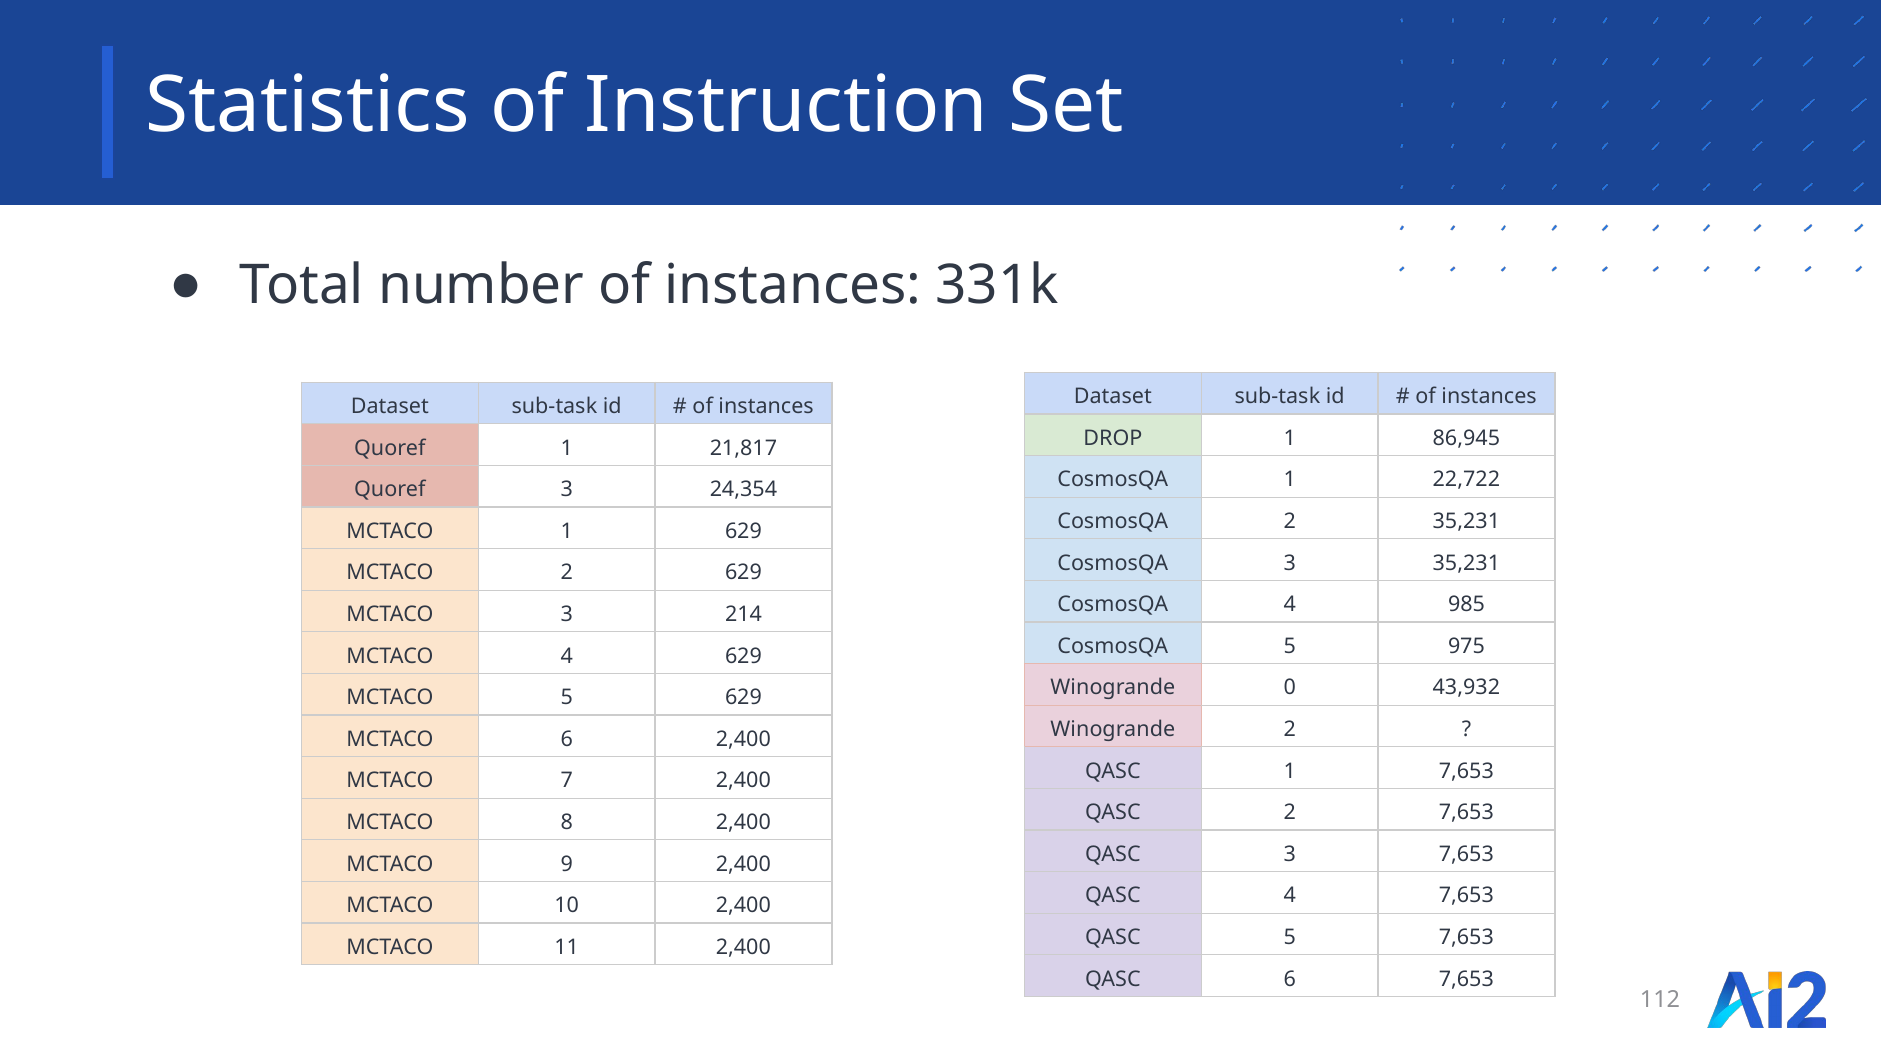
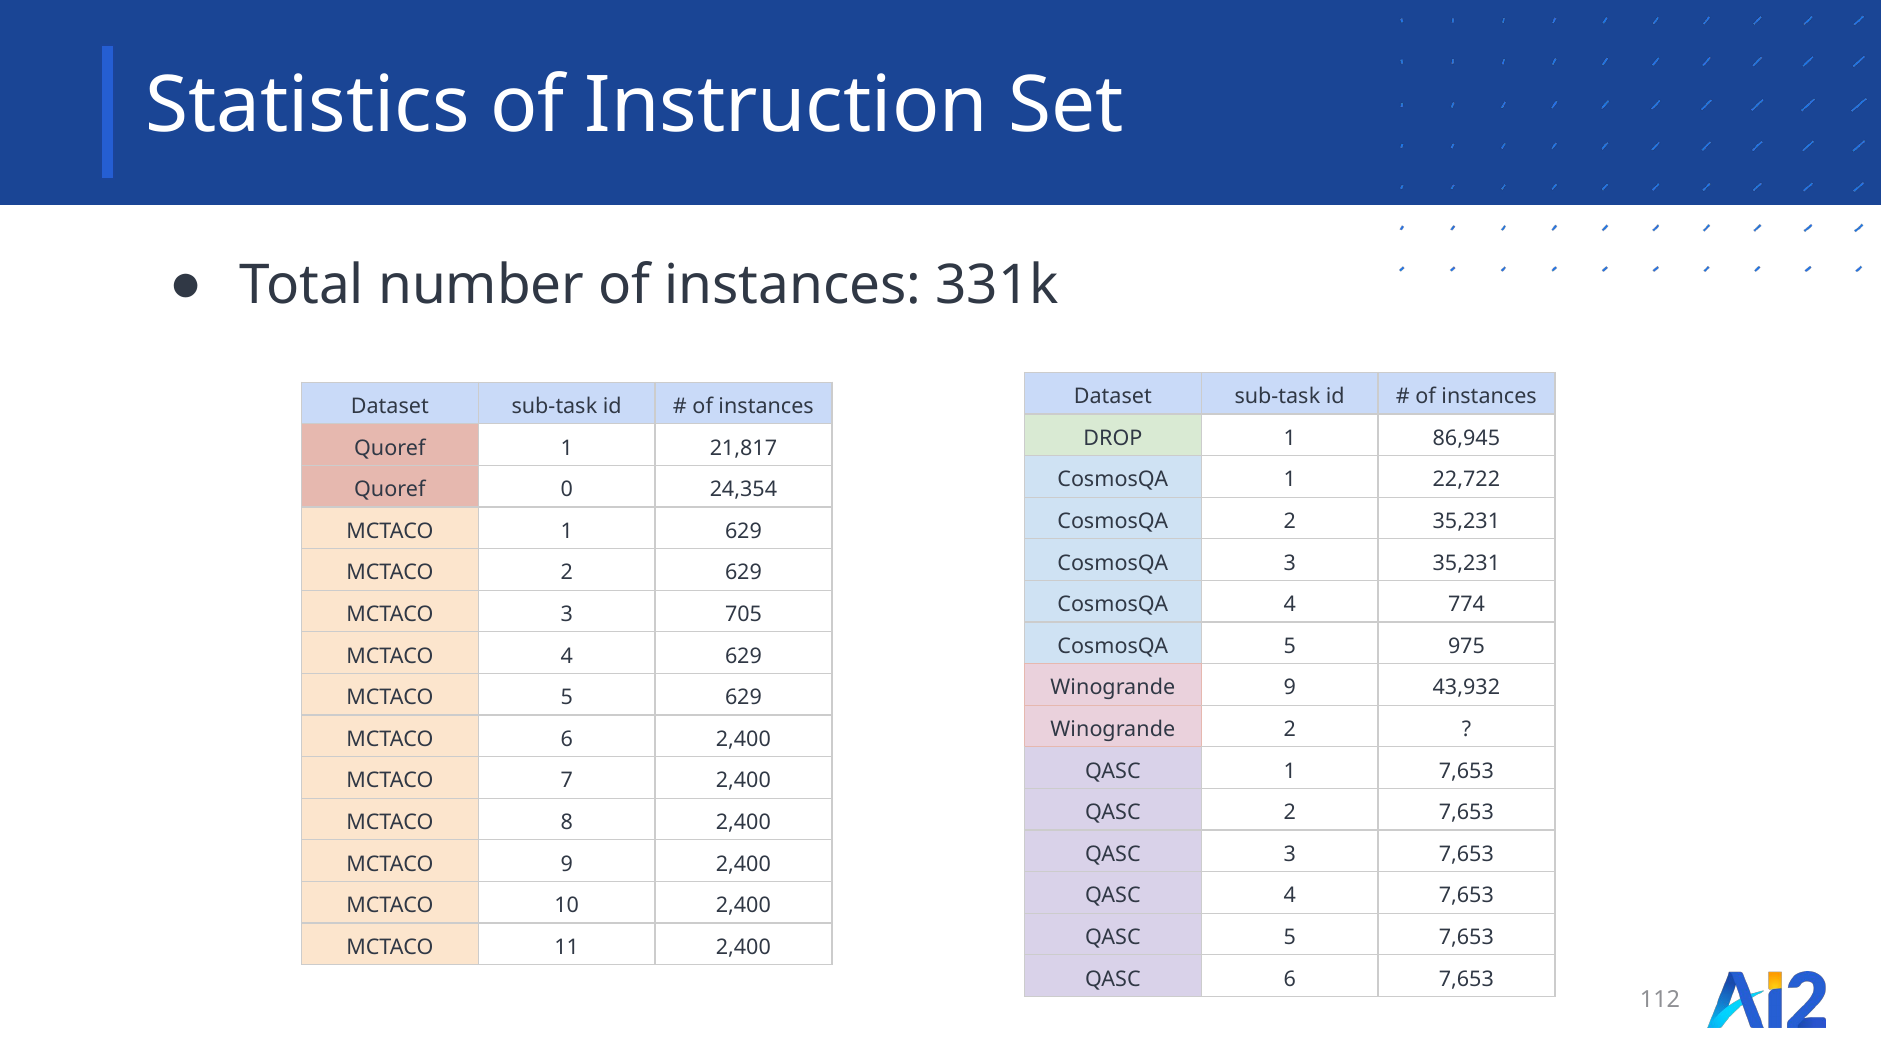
Quoref 3: 3 -> 0 (567, 490)
985: 985 -> 774 (1467, 605)
214: 214 -> 705 (744, 615)
Winogrande 0: 0 -> 9 (1290, 688)
